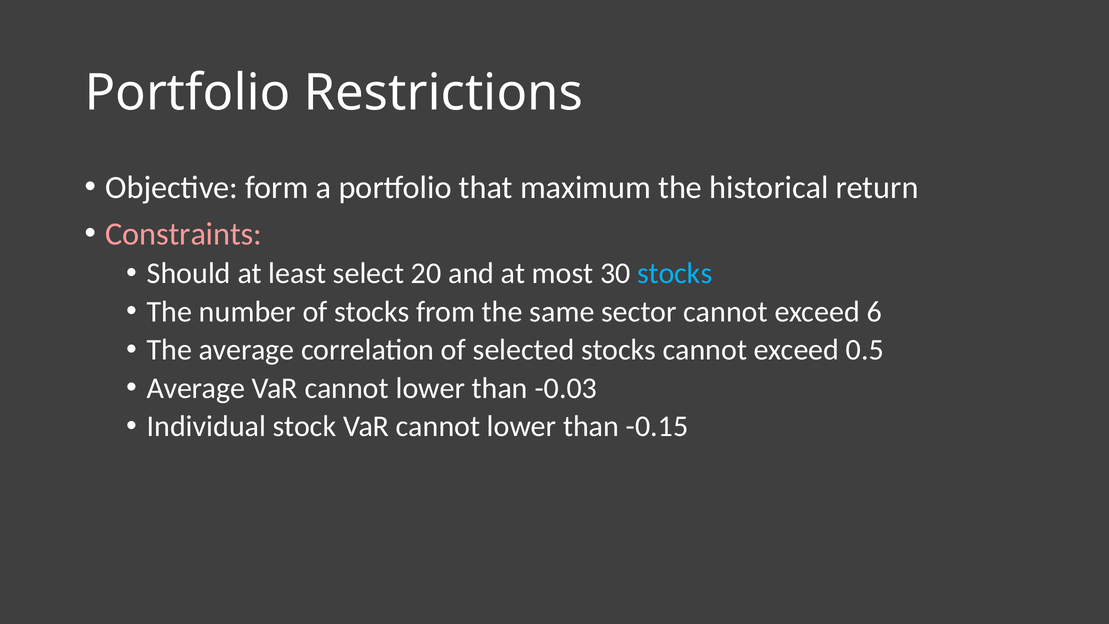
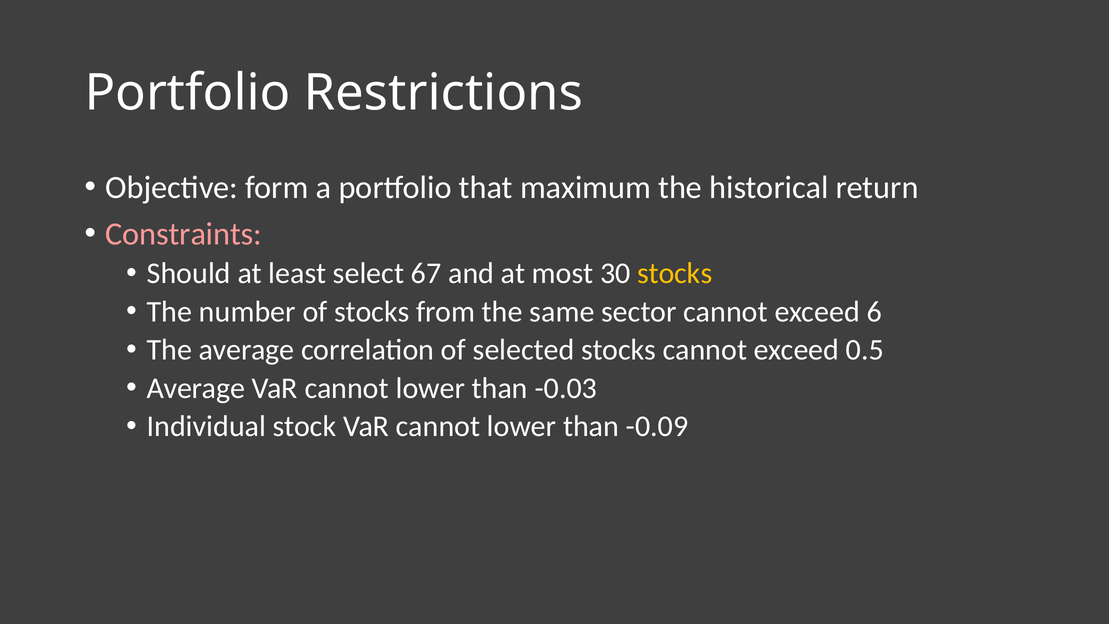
20: 20 -> 67 (426, 273)
stocks colour: light blue -> yellow (675, 273)
-0.15: -0.15 -> -0.09 (657, 426)
